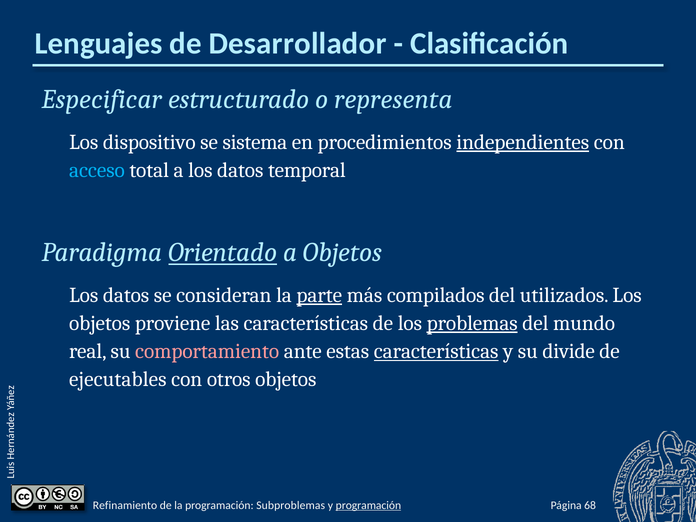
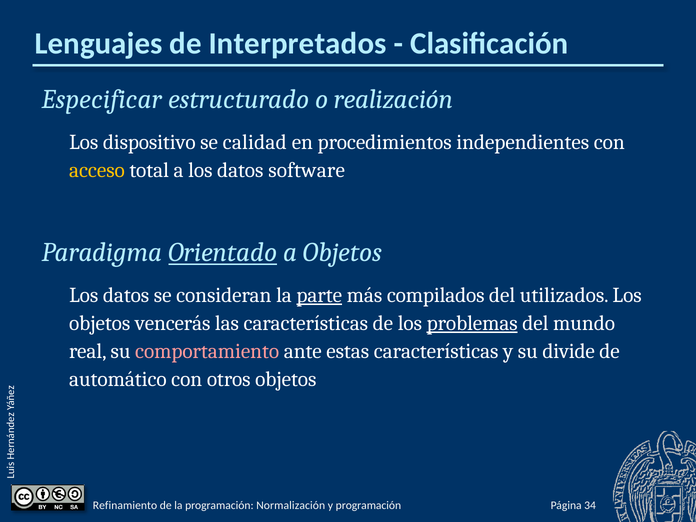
Desarrollador: Desarrollador -> Interpretados (298, 43)
representa: representa -> realización (394, 99)
sistema: sistema -> calidad (255, 142)
independientes underline: present -> none (523, 142)
acceso colour: light blue -> yellow (97, 170)
temporal: temporal -> software (307, 170)
proviene: proviene -> vencerás (173, 323)
características underline: present -> none (436, 351)
ejecutables: ejecutables -> automático (118, 379)
Subproblemas: Subproblemas -> Normalización (291, 505)
programación underline: present -> none (368, 505)
68: 68 -> 34 (590, 505)
